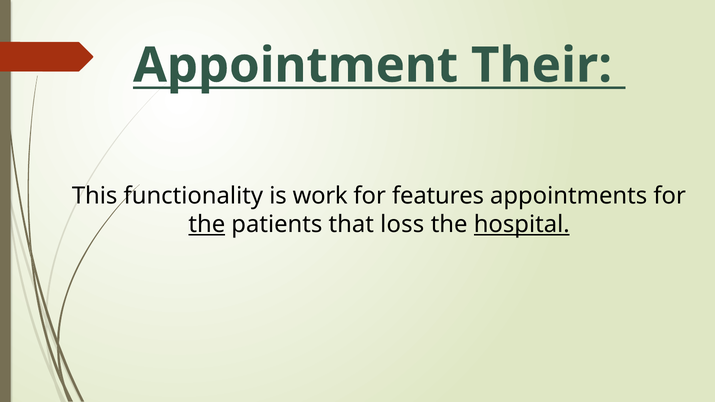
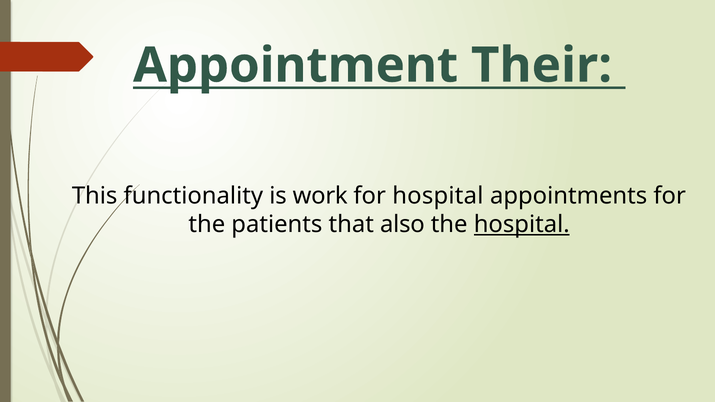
for features: features -> hospital (438, 196)
the underline: present -> none (207, 225)
loss: loss -> also (402, 225)
